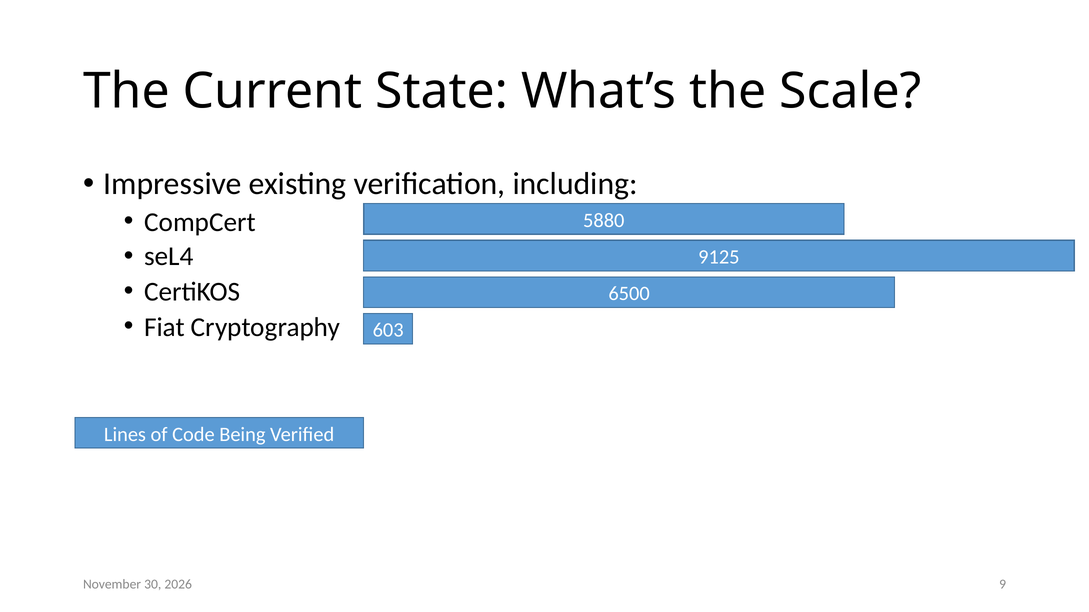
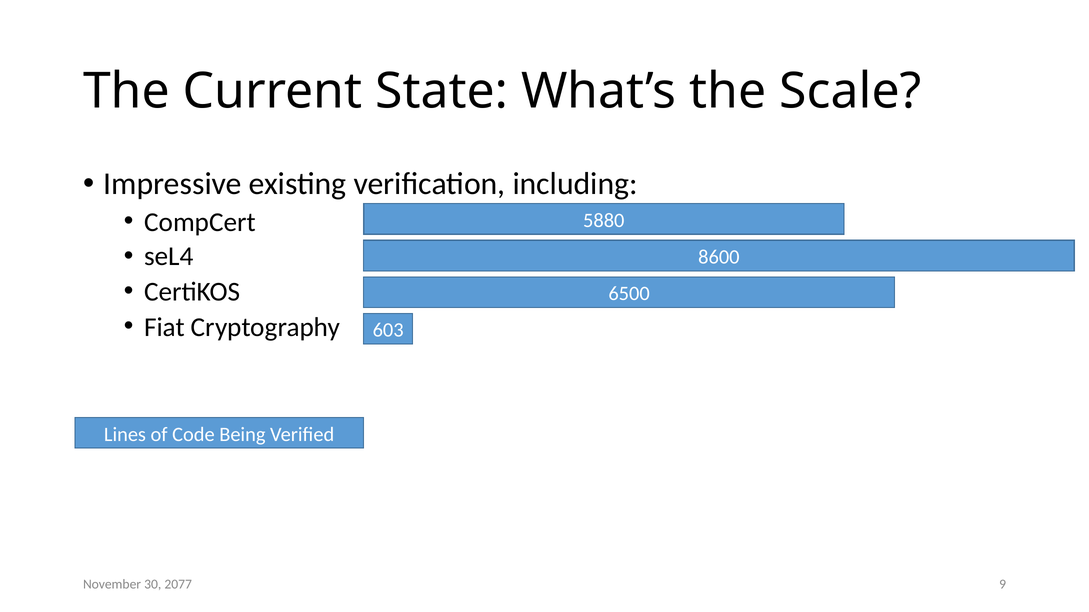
9125: 9125 -> 8600 (719, 257)
2026: 2026 -> 2077 (178, 585)
